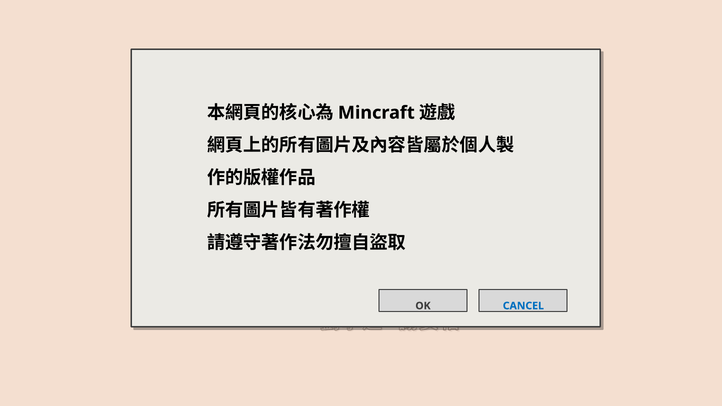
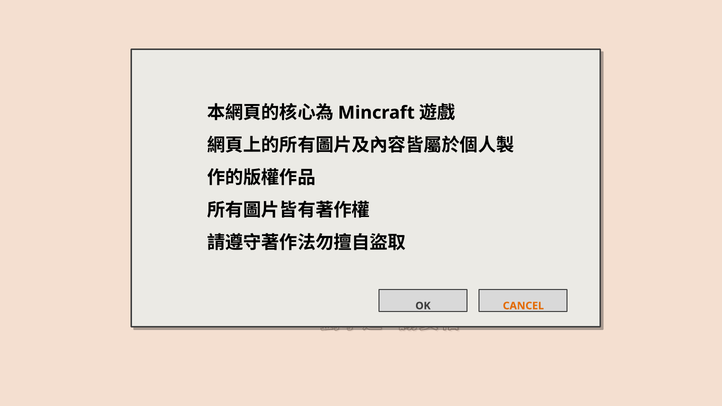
CANCEL colour: blue -> orange (523, 306)
